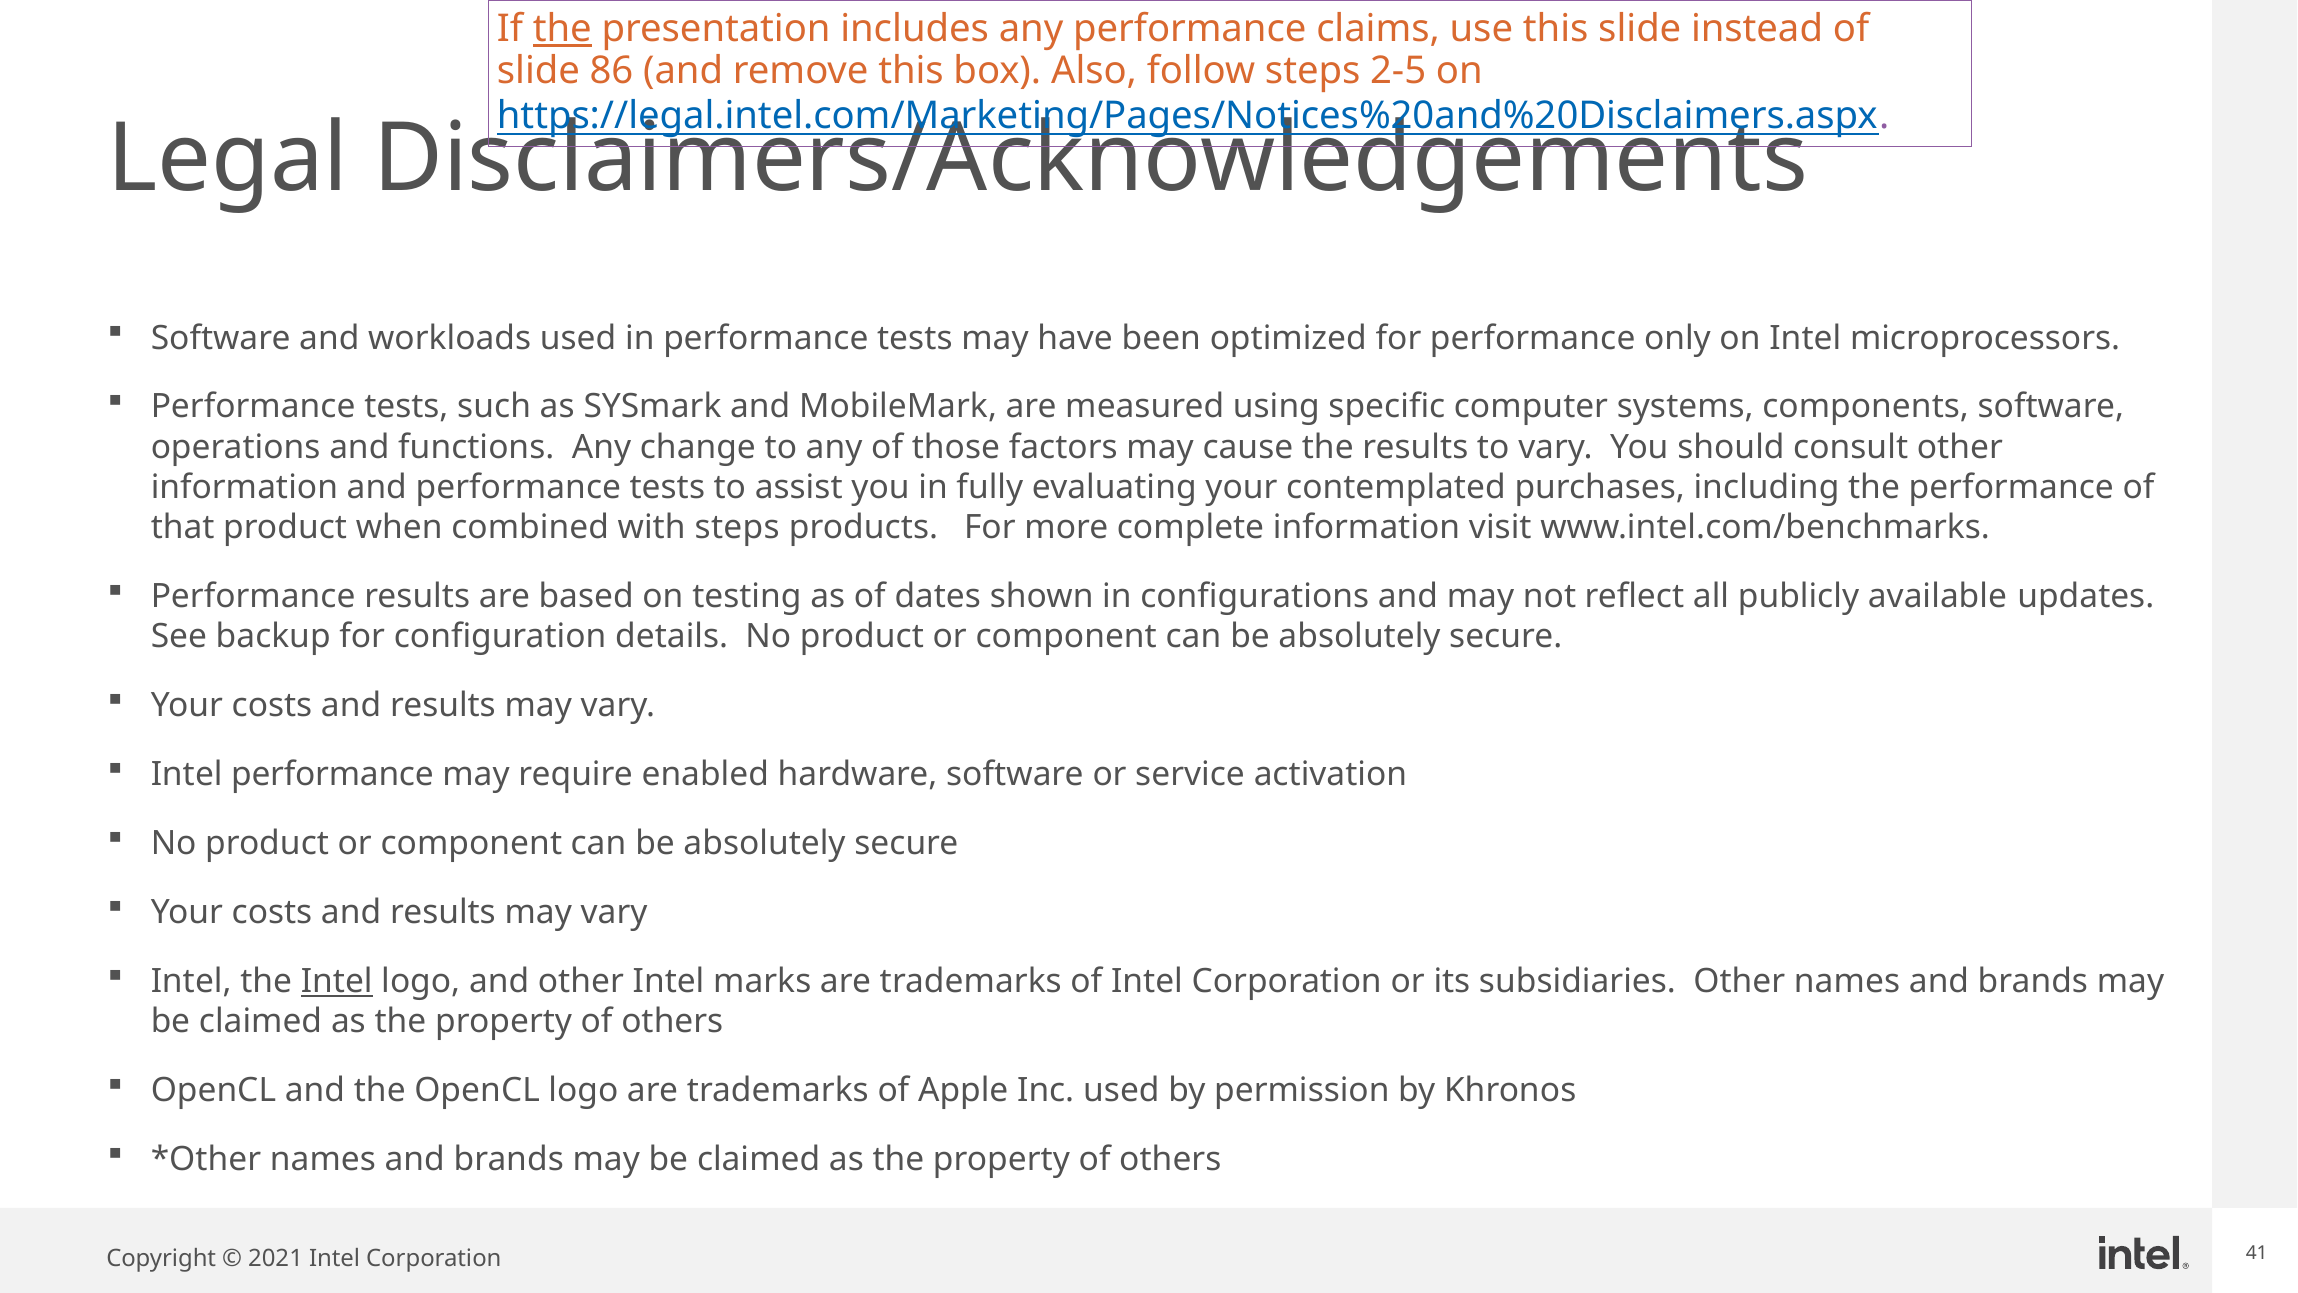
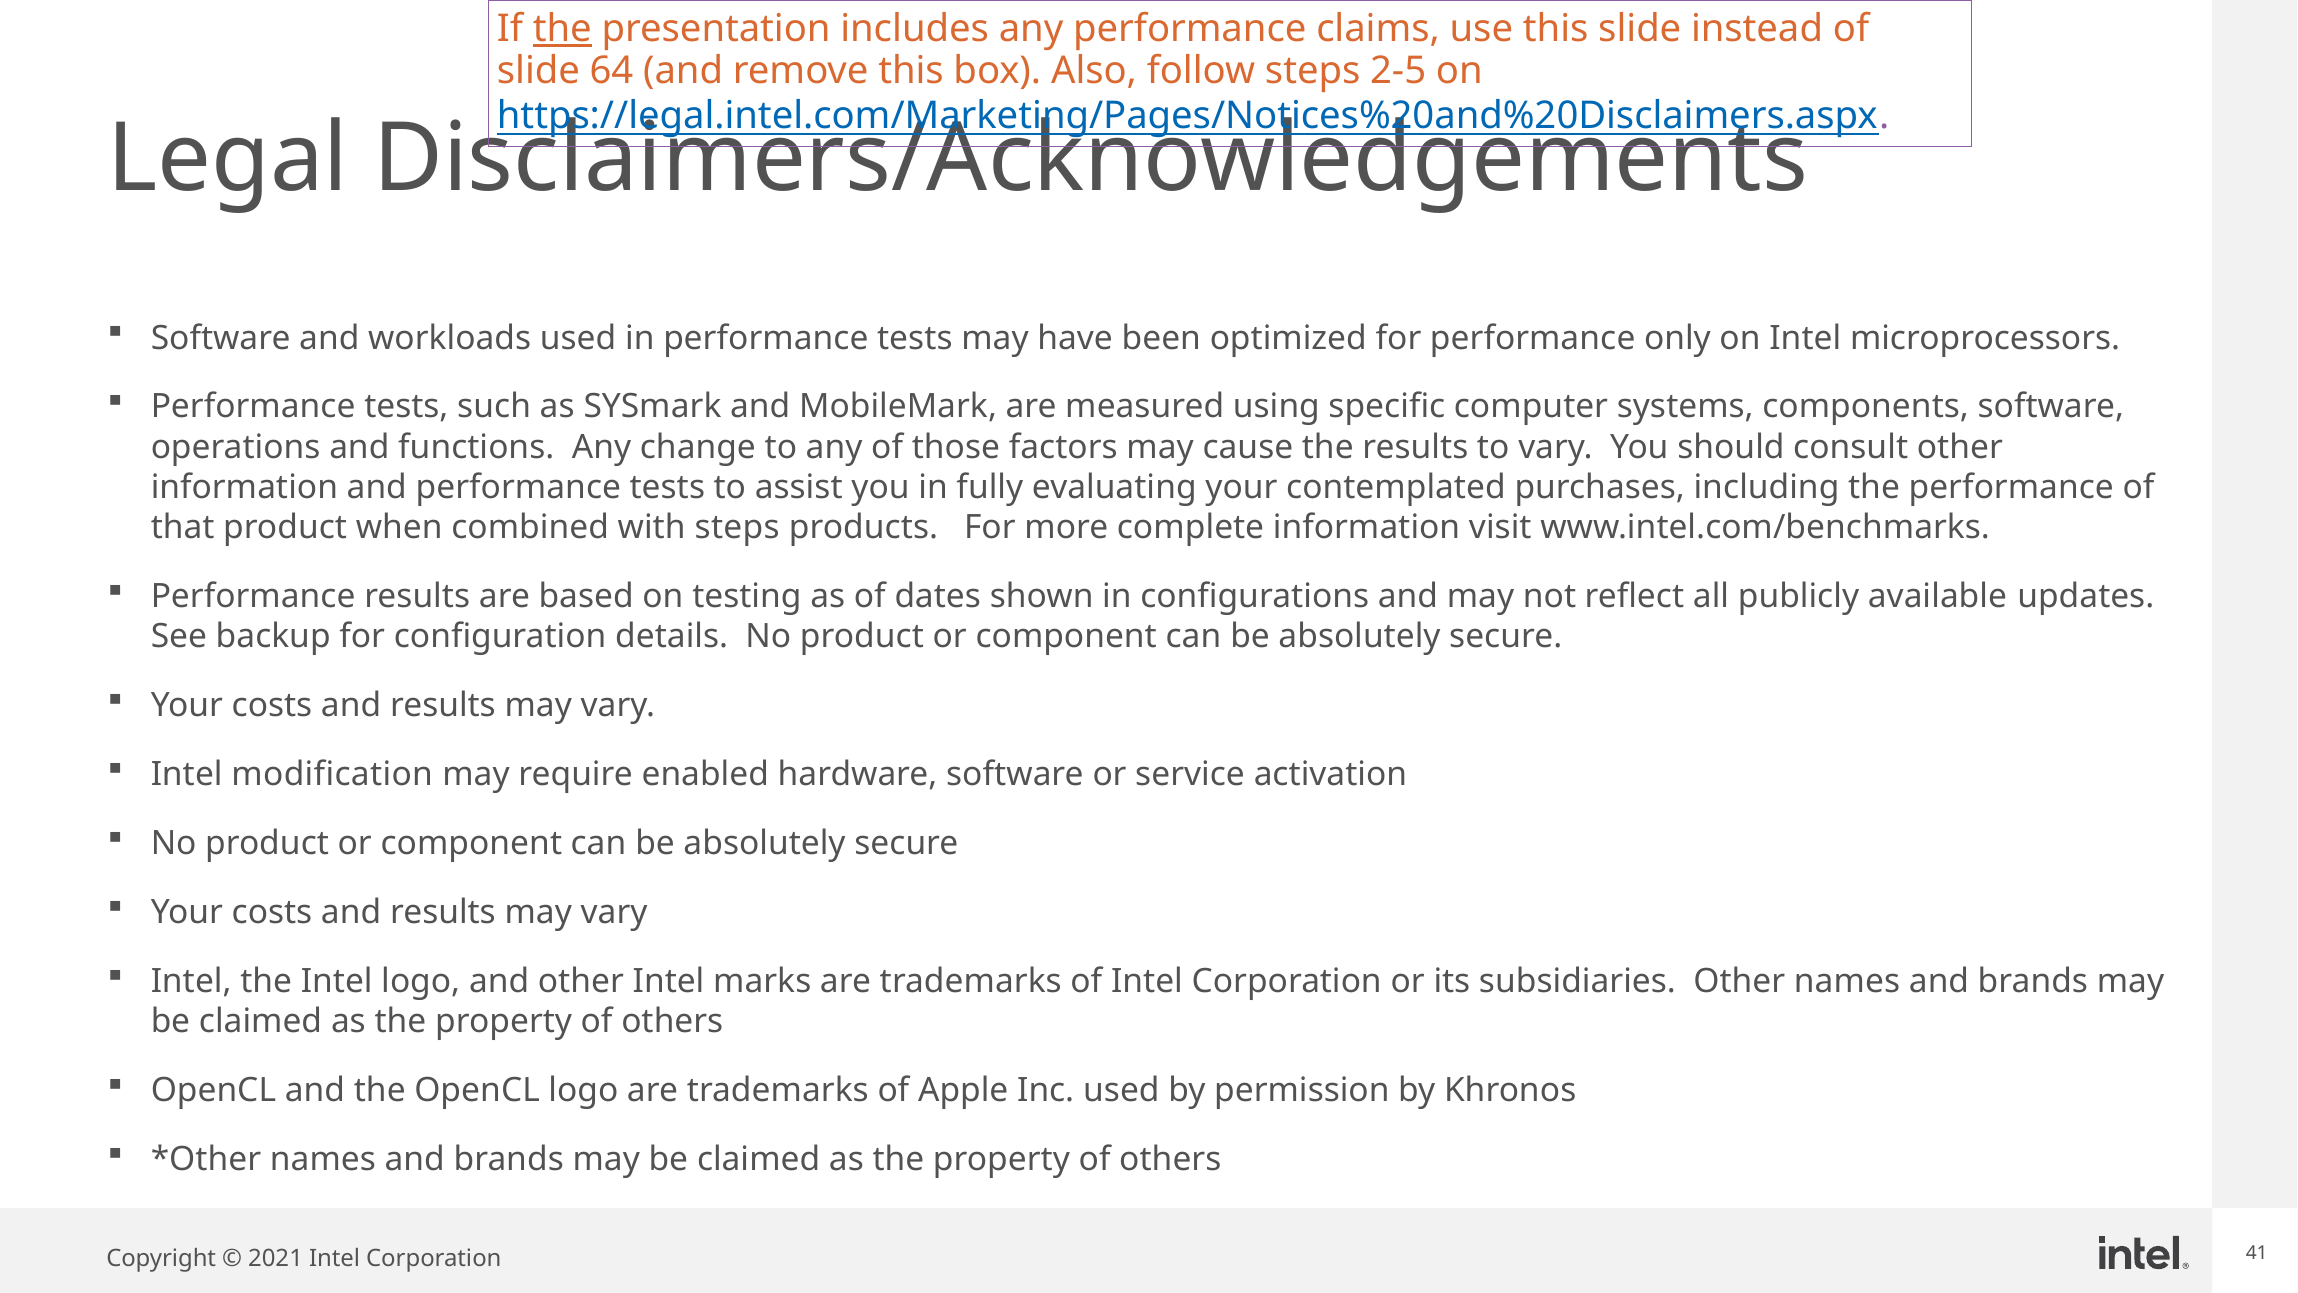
86: 86 -> 64 (611, 70)
Intel performance: performance -> modification (332, 775)
Intel underline: present -> none (337, 981)
